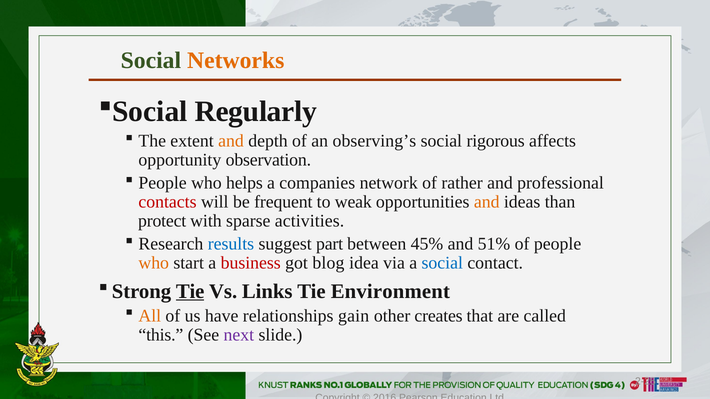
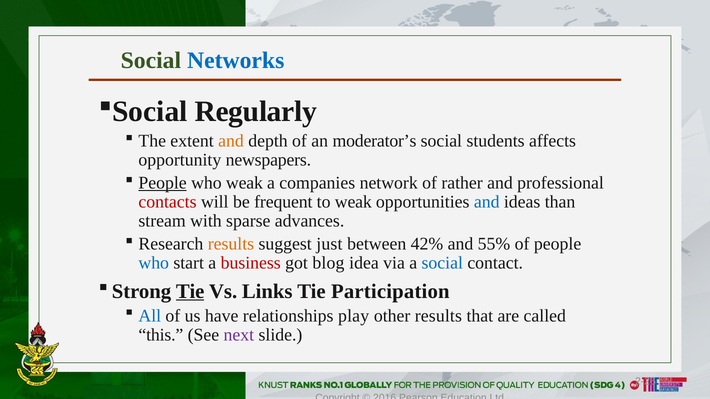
Networks colour: orange -> blue (236, 61)
observing’s: observing’s -> moderator’s (374, 141)
rigorous: rigorous -> students (496, 141)
observation: observation -> newspapers (268, 160)
People underline: none -> present (163, 183)
who helps: helps -> weak (244, 183)
and colour: orange -> blue (487, 202)
protect: protect -> stream (162, 221)
activities: activities -> advances (310, 221)
results colour: blue -> orange (231, 244)
part: part -> just (329, 244)
45%: 45% -> 42% (427, 244)
51%: 51% -> 55% (494, 244)
who colour: orange -> blue (154, 263)
Environment: Environment -> Participation (390, 291)
All colour: orange -> blue (150, 316)
gain: gain -> play (354, 316)
other creates: creates -> results (438, 316)
